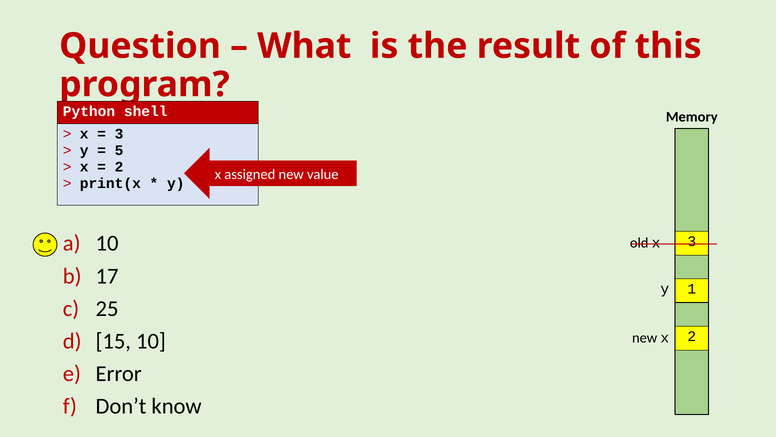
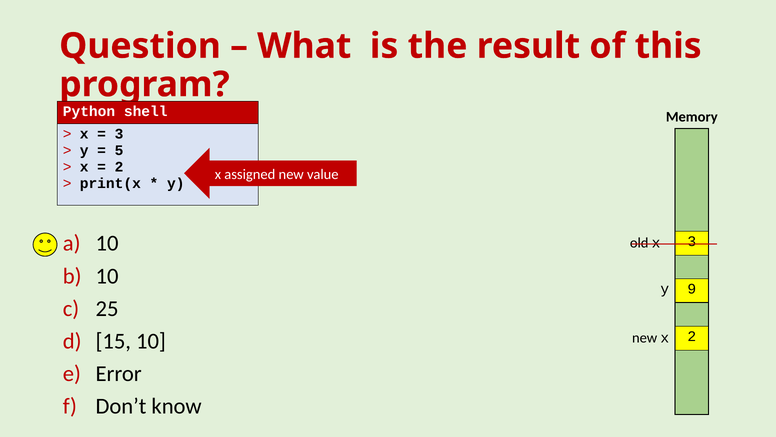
17: 17 -> 10 (107, 276)
1: 1 -> 9 (692, 289)
